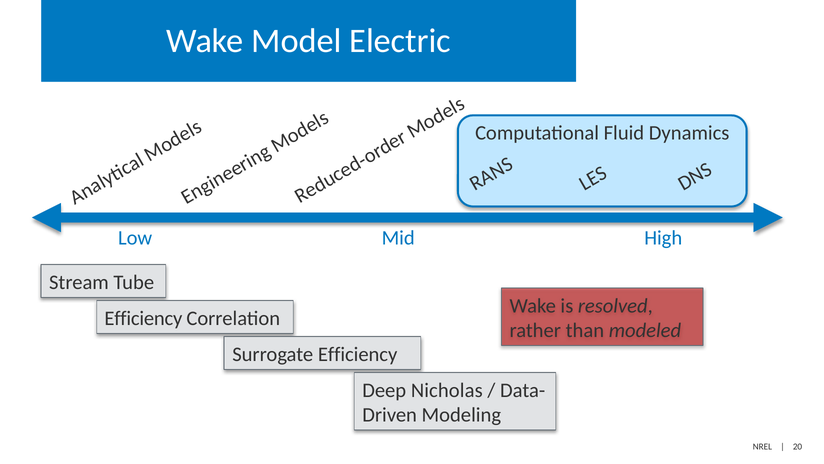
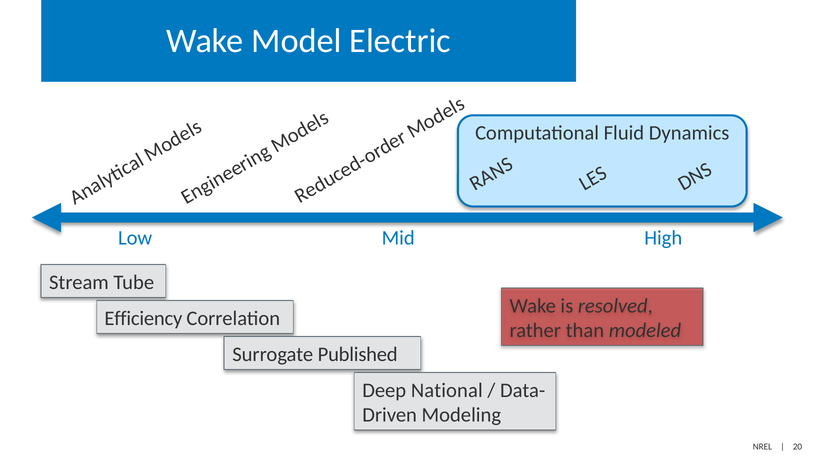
Surrogate Efficiency: Efficiency -> Published (358, 354)
Nicholas: Nicholas -> National (447, 390)
